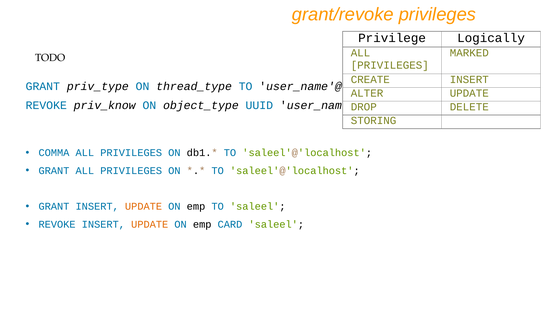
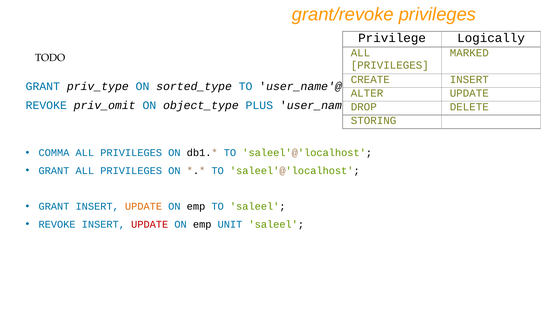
thread_type: thread_type -> sorted_type (194, 86)
priv_know: priv_know -> priv_omit (105, 105)
UUID: UUID -> PLUS (259, 105)
UPDATE colour: orange -> red (150, 224)
CARD: CARD -> UNIT (230, 224)
